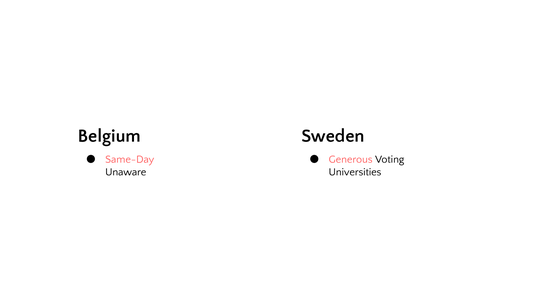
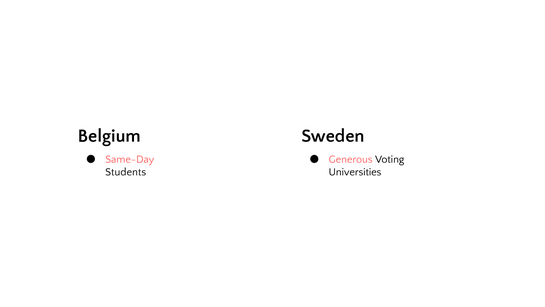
Unaware: Unaware -> Students (126, 172)
